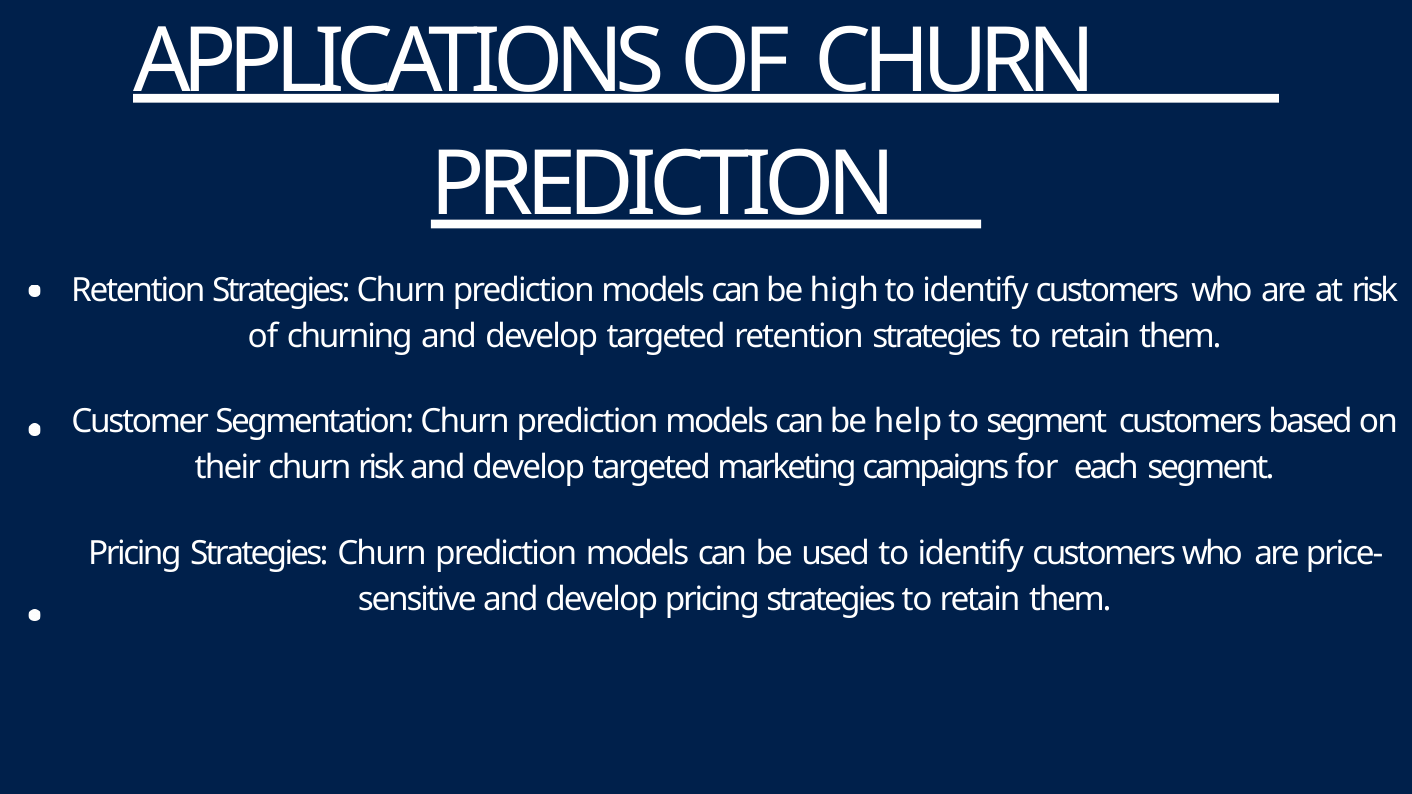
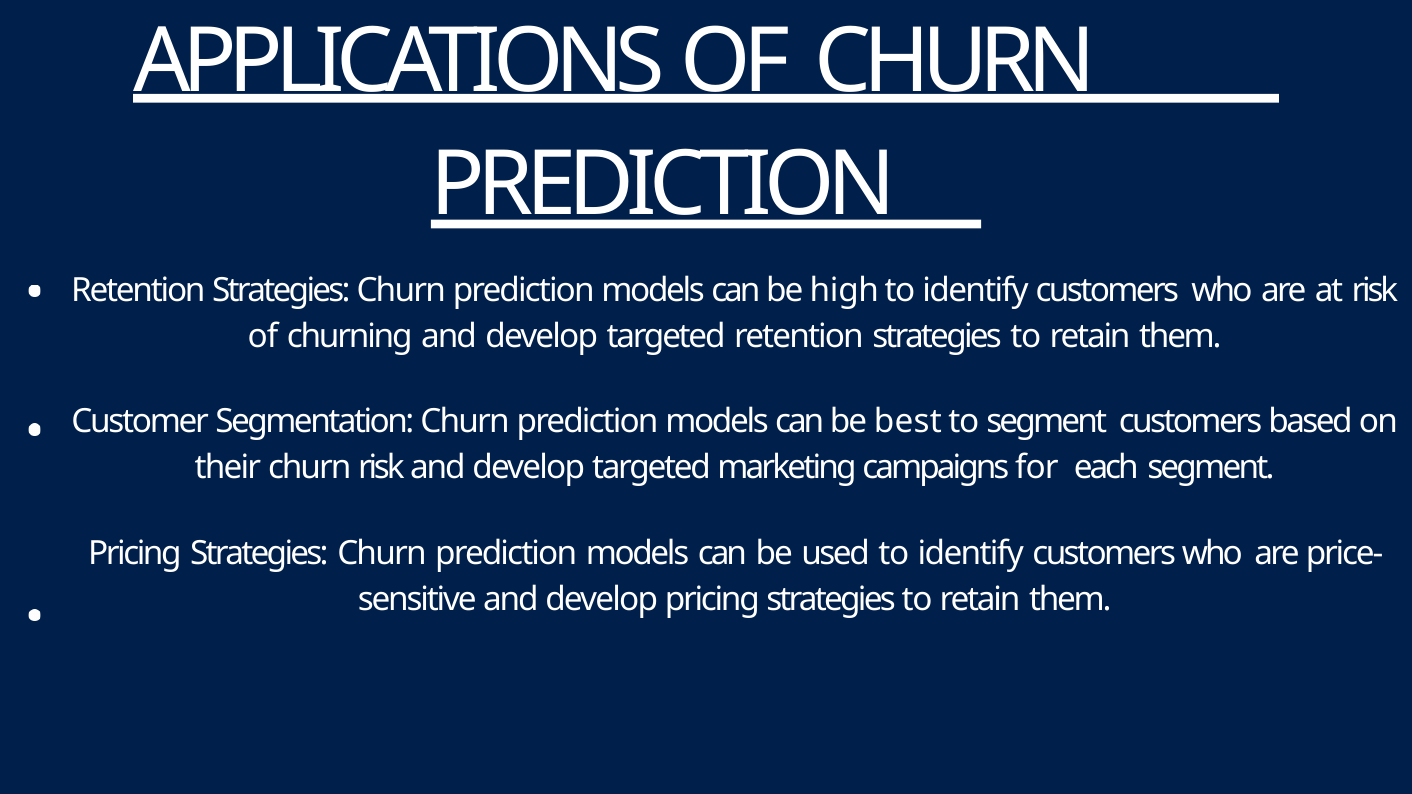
help: help -> best (908, 422)
